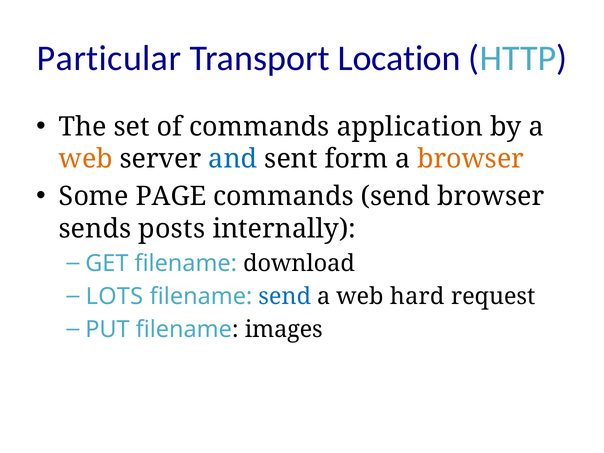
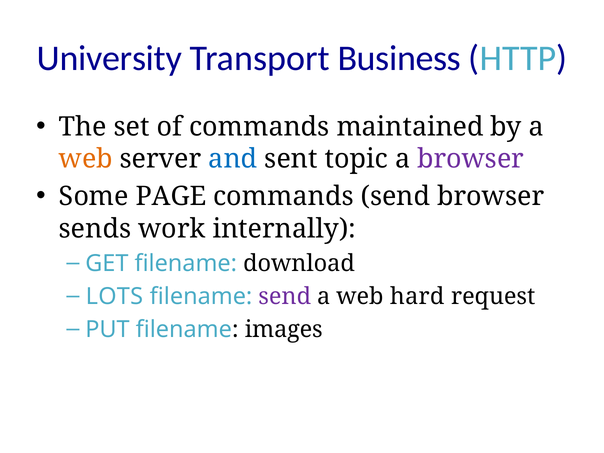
Particular: Particular -> University (109, 58)
Location: Location -> Business (399, 58)
application: application -> maintained (410, 127)
form: form -> topic (356, 159)
browser colour: orange -> purple (471, 159)
posts: posts -> work (172, 229)
send colour: blue -> purple (285, 296)
